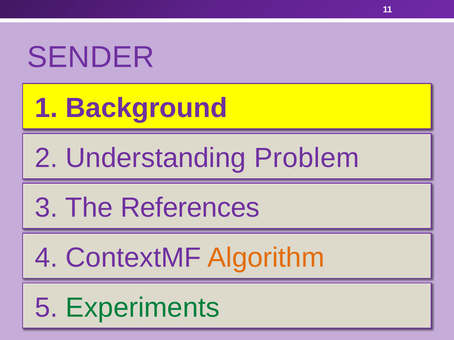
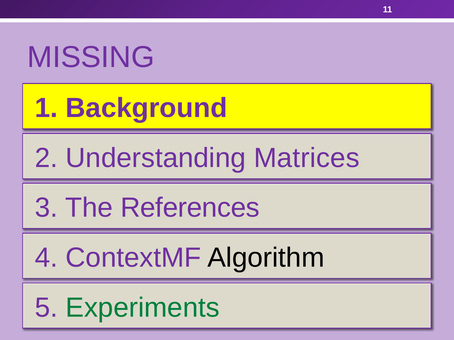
SENDER: SENDER -> MISSING (91, 57)
Problem: Problem -> Matrices (307, 158)
Algorithm colour: orange -> black (266, 258)
